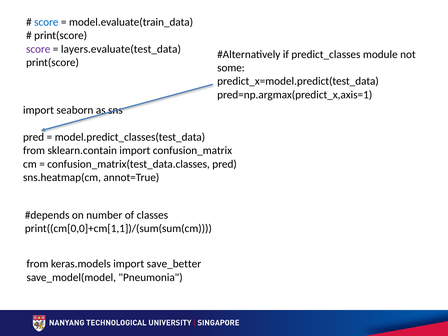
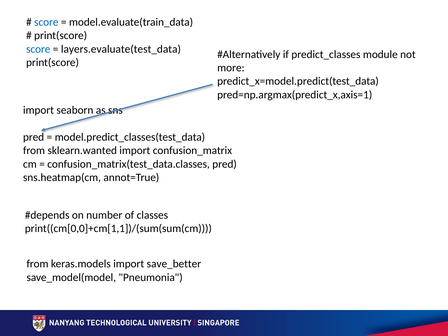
score colour: purple -> blue (38, 49)
some: some -> more (231, 68)
sklearn.contain: sklearn.contain -> sklearn.wanted (82, 151)
